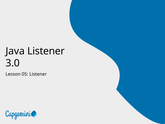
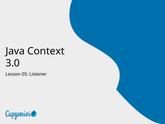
Java Listener: Listener -> Context (46, 51)
